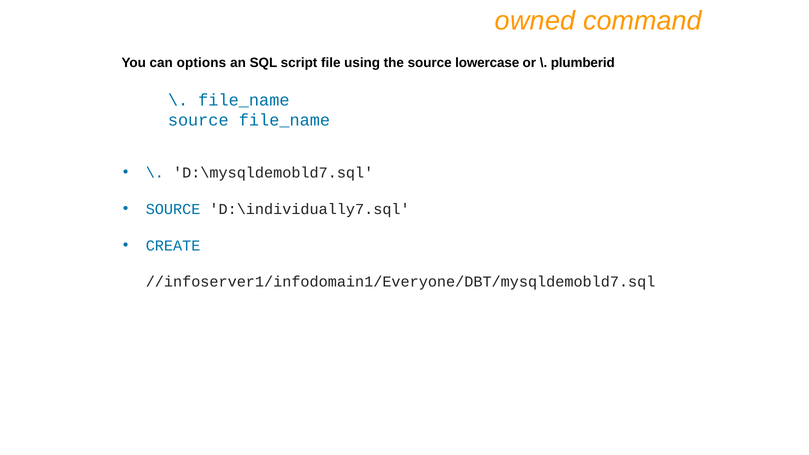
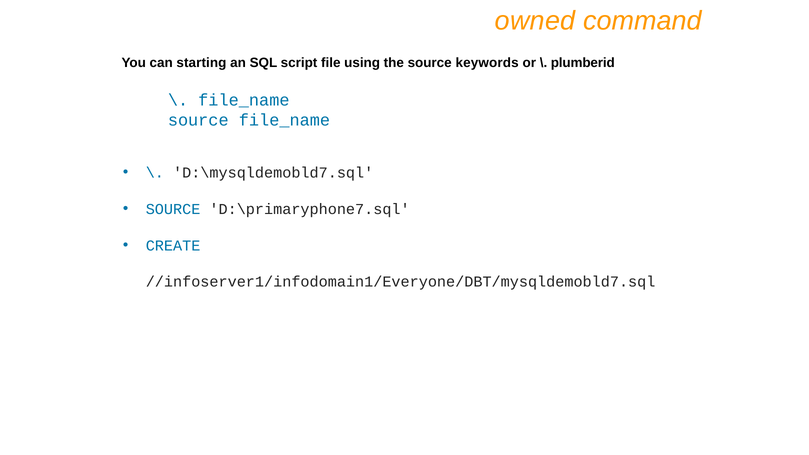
options: options -> starting (201, 63)
lowercase: lowercase -> keywords (487, 63)
D:\individually7.sql: D:\individually7.sql -> D:\primaryphone7.sql (310, 209)
